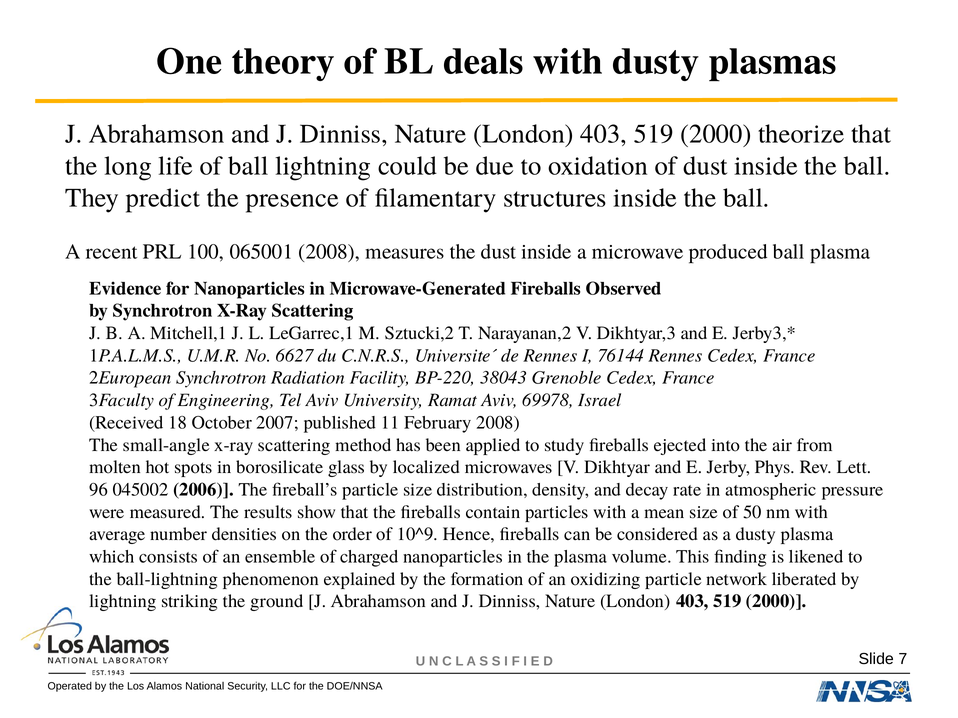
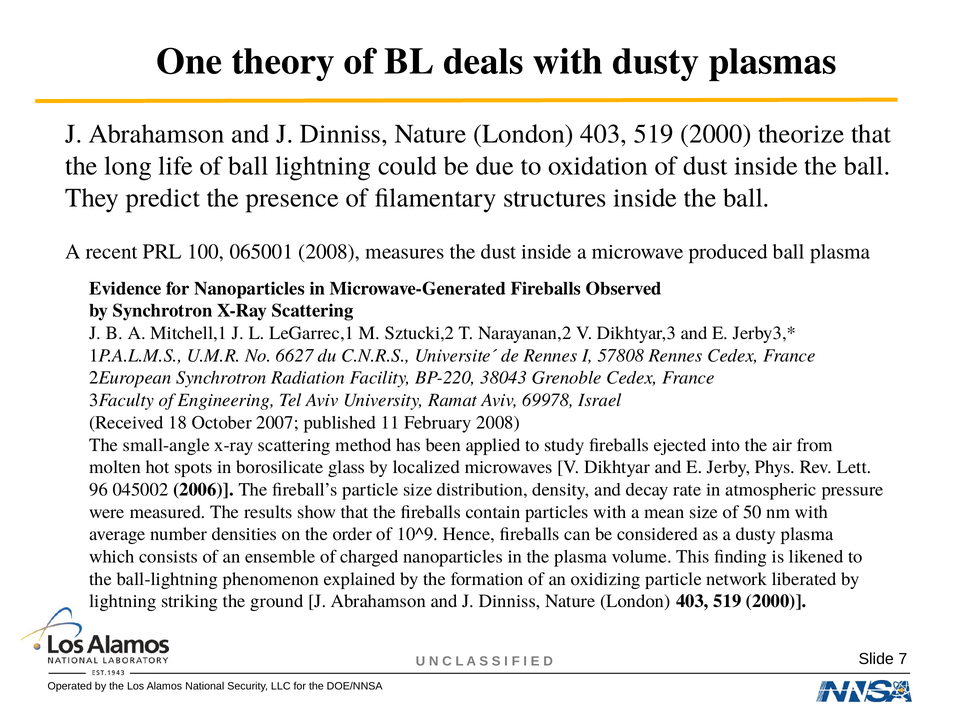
76144: 76144 -> 57808 (621, 356)
